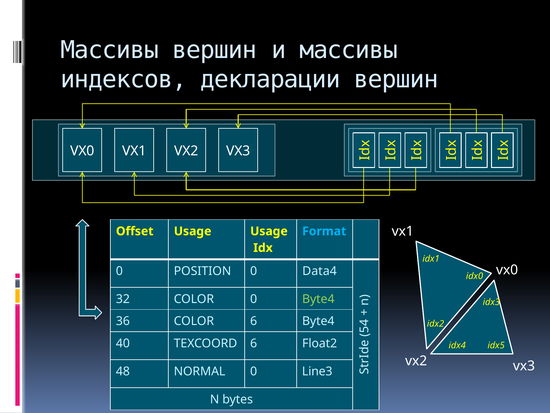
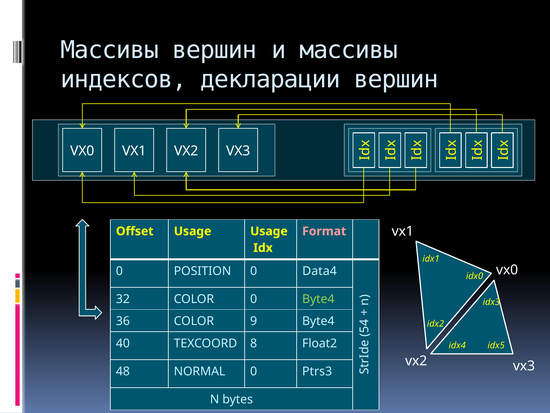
Format colour: light blue -> pink (324, 231)
COLOR 6: 6 -> 9 (254, 321)
TEXCOORD 6: 6 -> 8 (254, 343)
Line3: Line3 -> Ptrs3 (317, 371)
